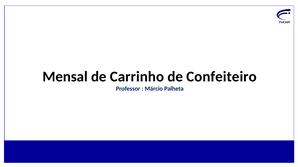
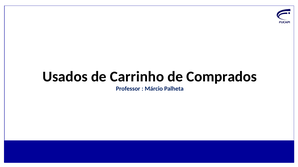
Mensal: Mensal -> Usados (65, 77)
Confeiteiro: Confeiteiro -> Comprados (222, 77)
